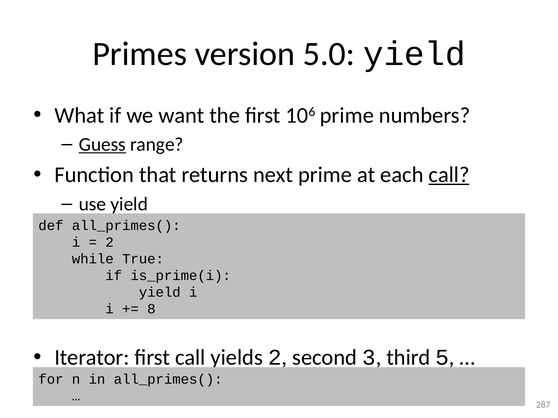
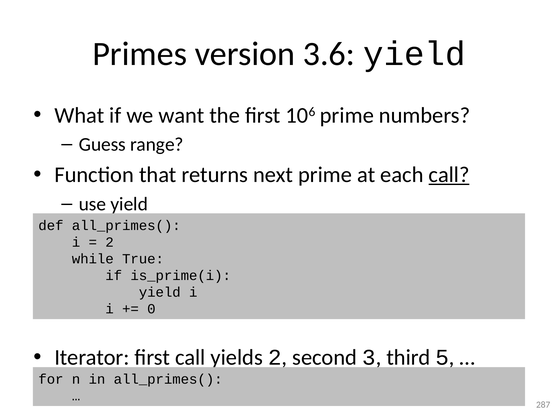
5.0: 5.0 -> 3.6 (329, 54)
Guess underline: present -> none (102, 145)
8: 8 -> 0 (151, 309)
